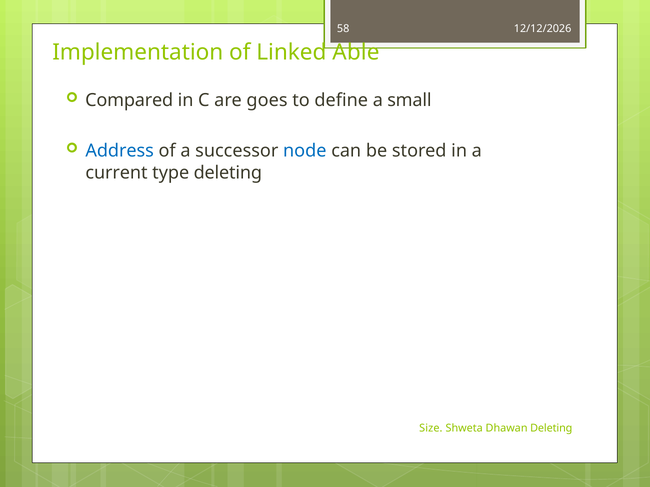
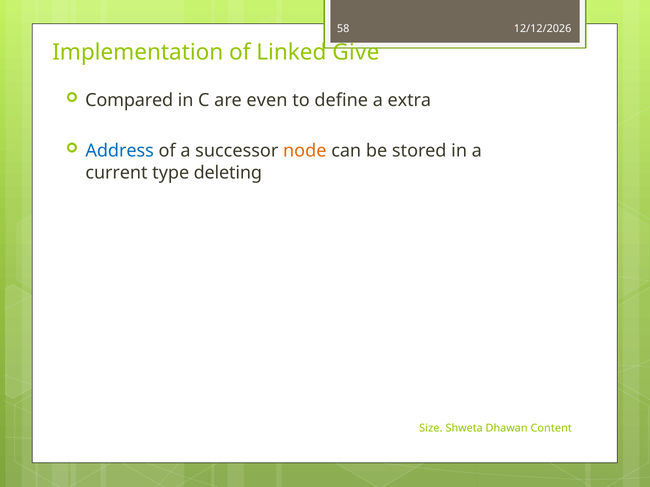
Able: Able -> Give (356, 52)
goes: goes -> even (267, 100)
small: small -> extra (409, 100)
node colour: blue -> orange (305, 151)
Dhawan Deleting: Deleting -> Content (551, 429)
